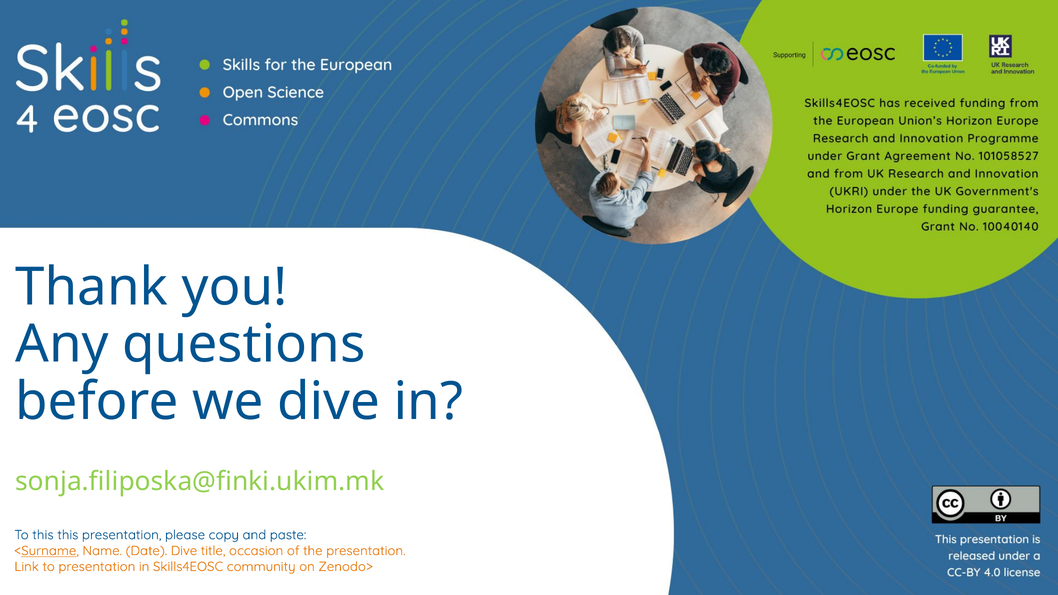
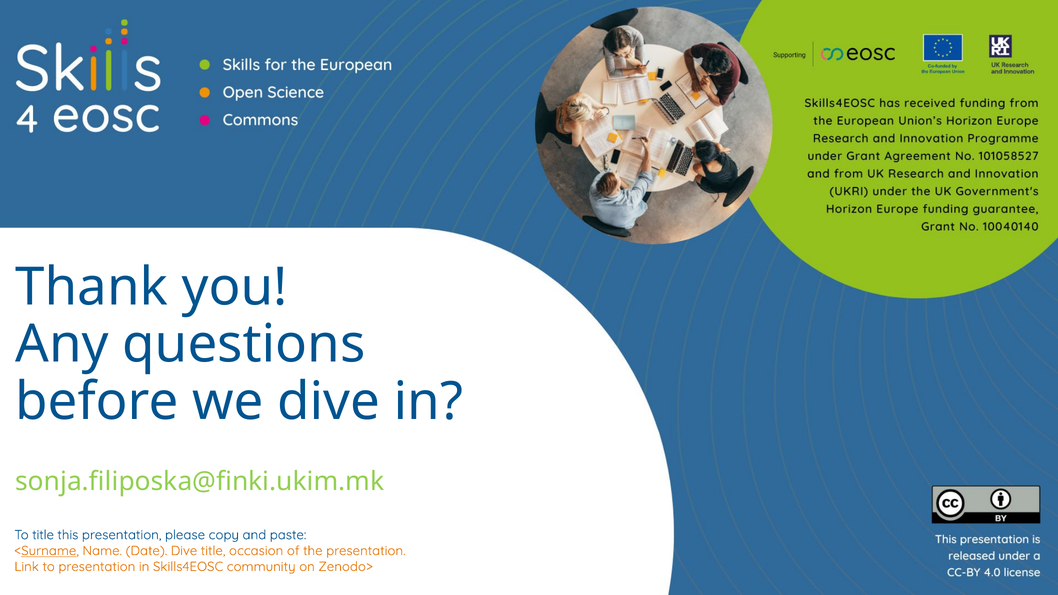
To this: this -> title (43, 535)
